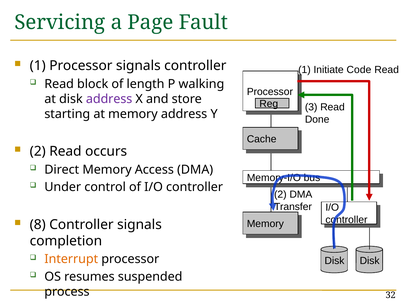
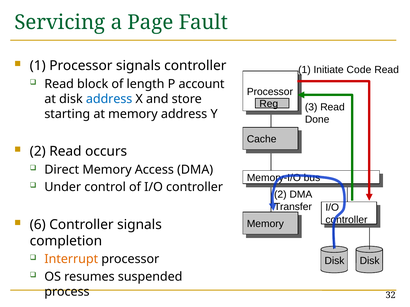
walking: walking -> account (202, 84)
address colour: purple -> blue (109, 99)
8: 8 -> 6 (38, 225)
